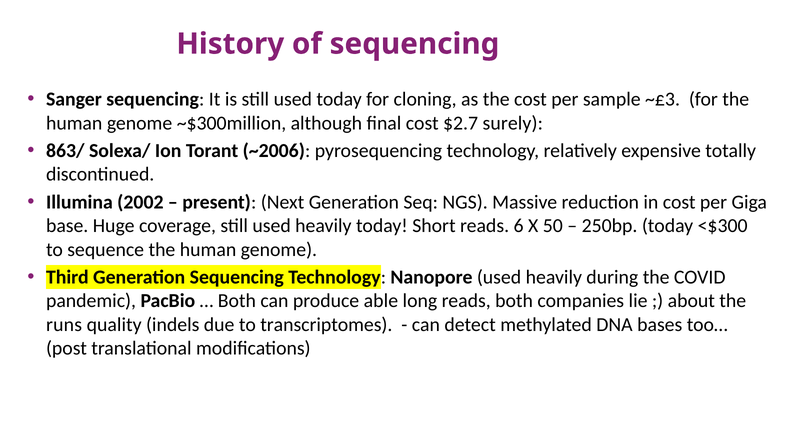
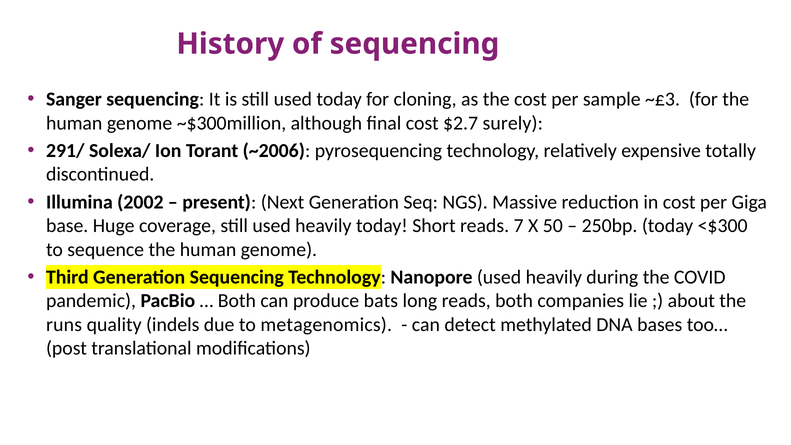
863/: 863/ -> 291/ (65, 151)
6: 6 -> 7 (519, 226)
able: able -> bats (381, 301)
transcriptomes: transcriptomes -> metagenomics (326, 325)
